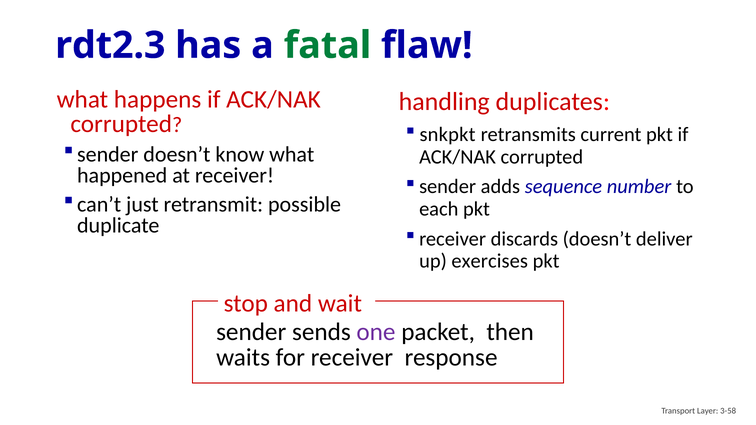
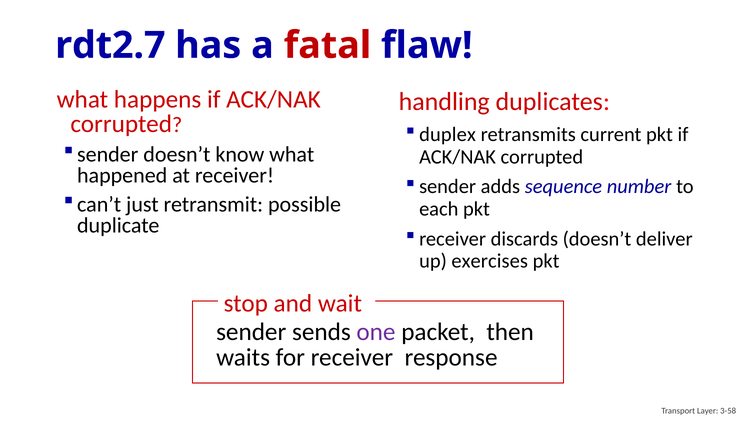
rdt2.3: rdt2.3 -> rdt2.7 (110, 45)
fatal colour: green -> red (327, 45)
snkpkt: snkpkt -> duplex (448, 135)
